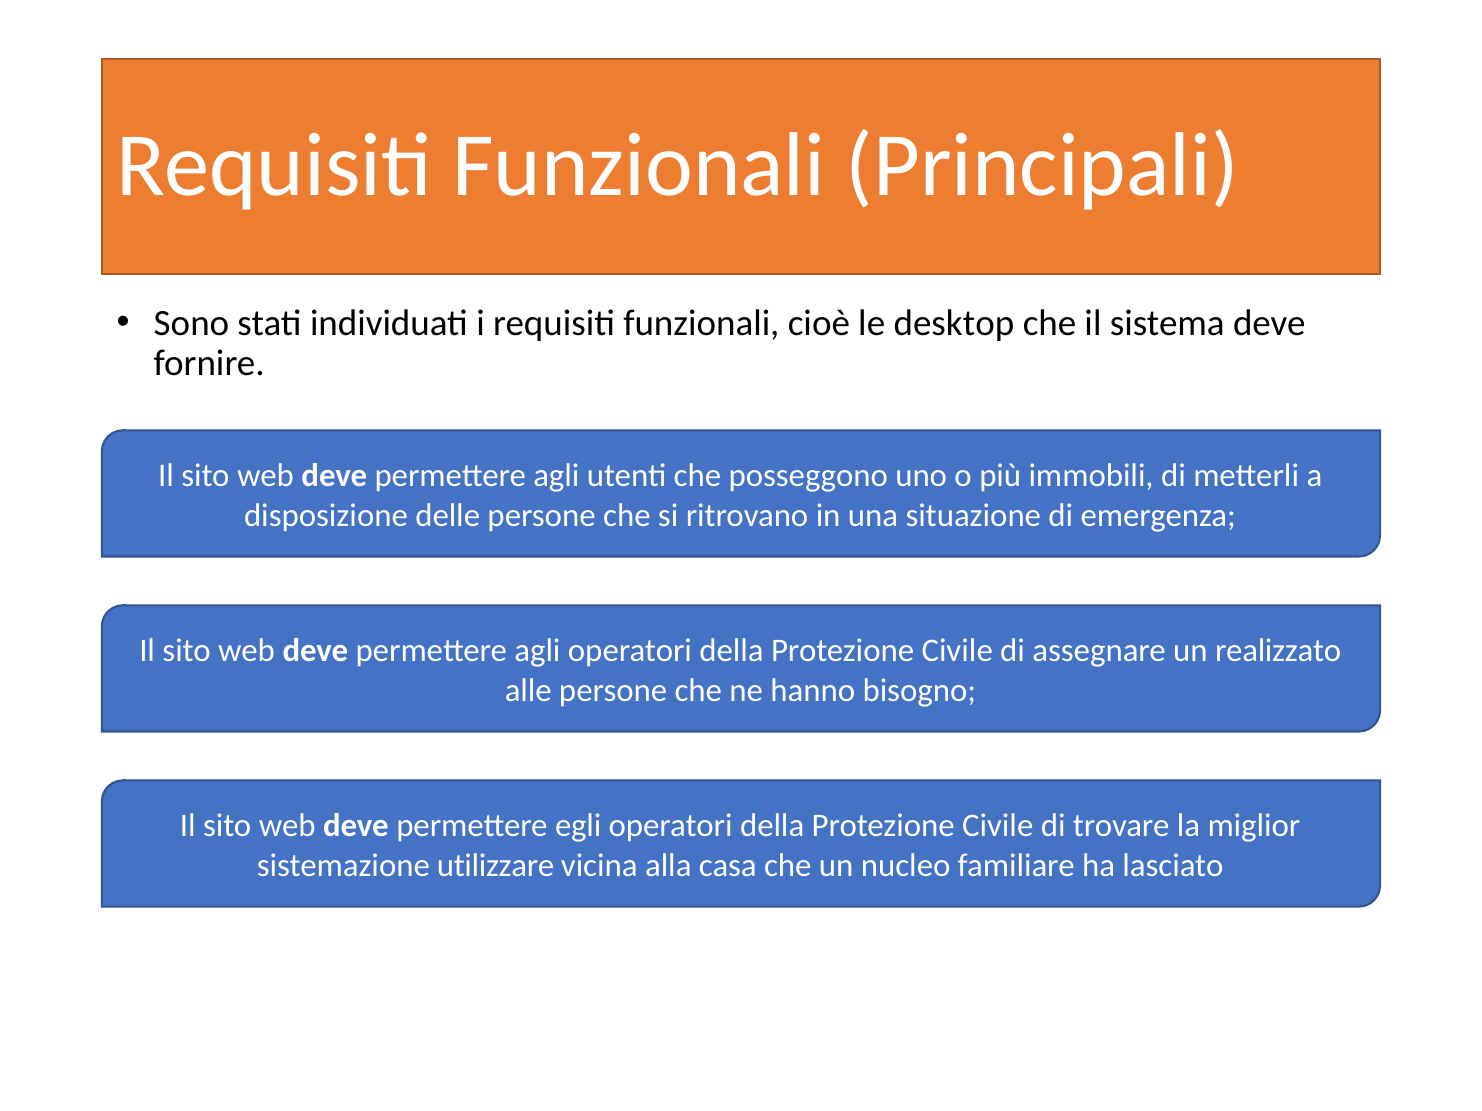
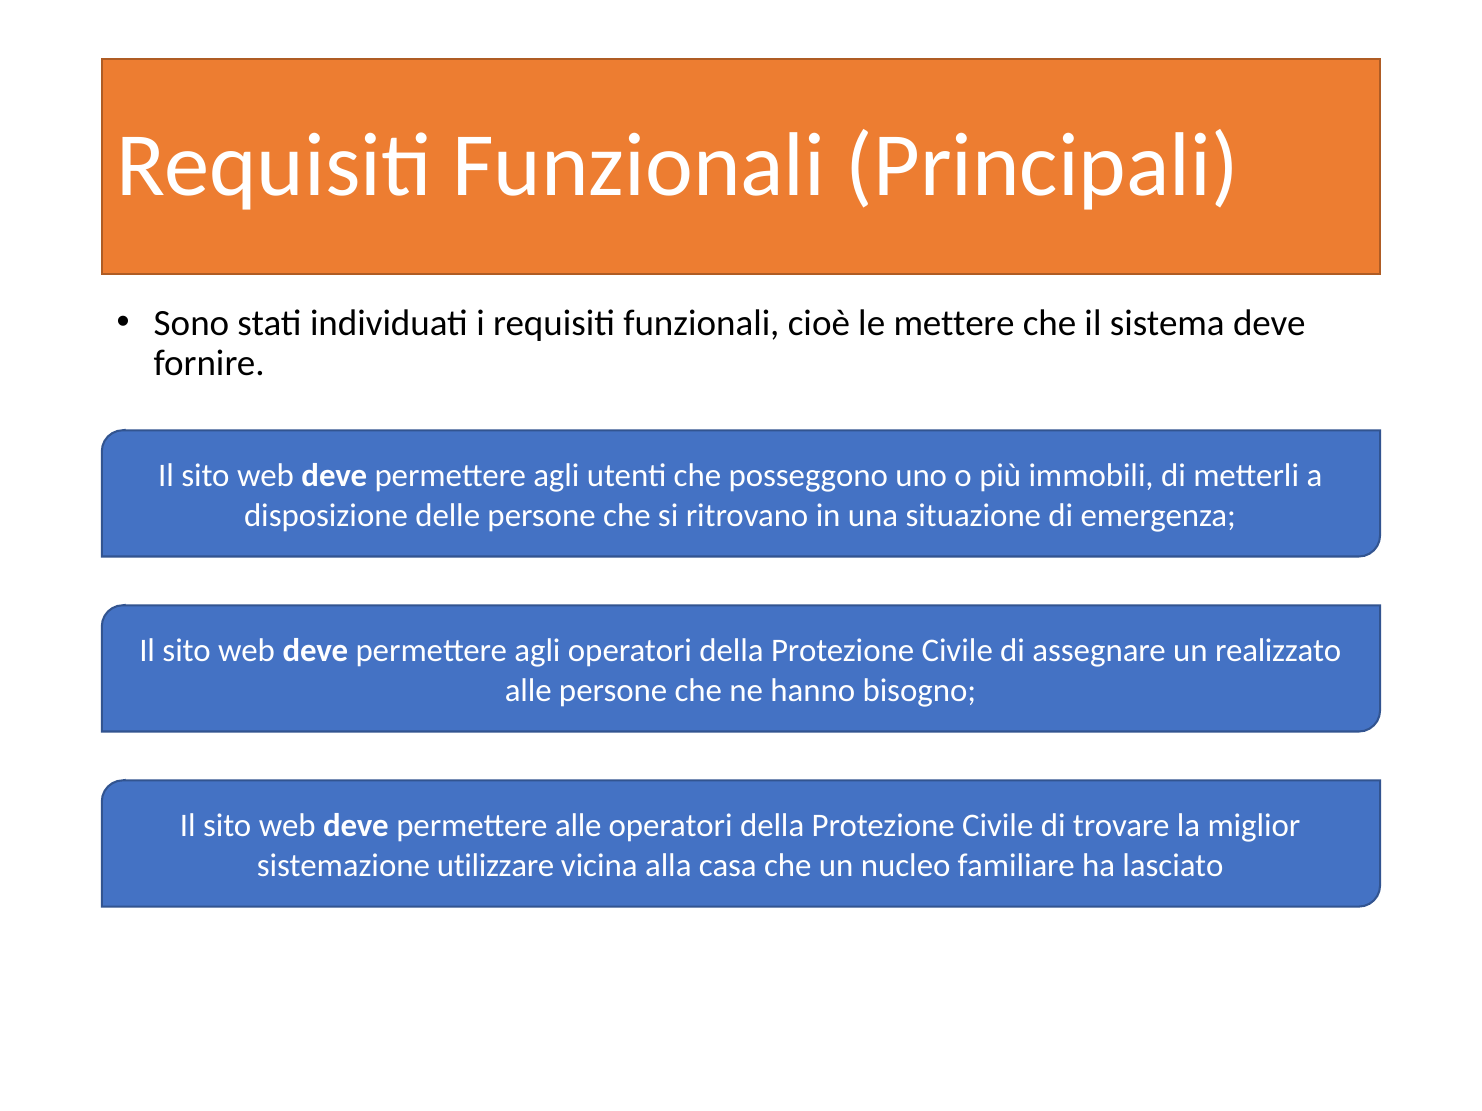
desktop: desktop -> mettere (954, 323)
permettere egli: egli -> alle (578, 826)
